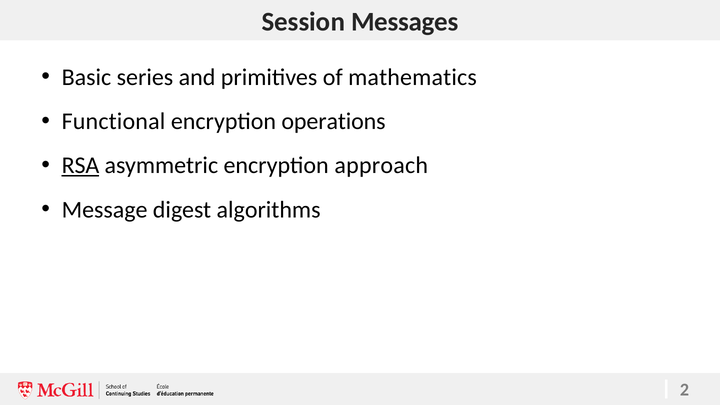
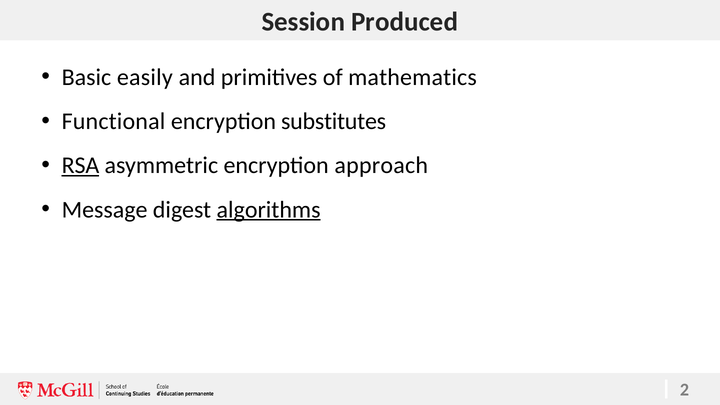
Messages: Messages -> Produced (405, 22)
series: series -> easily (145, 77)
operations: operations -> substitutes (334, 121)
algorithms underline: none -> present (269, 210)
